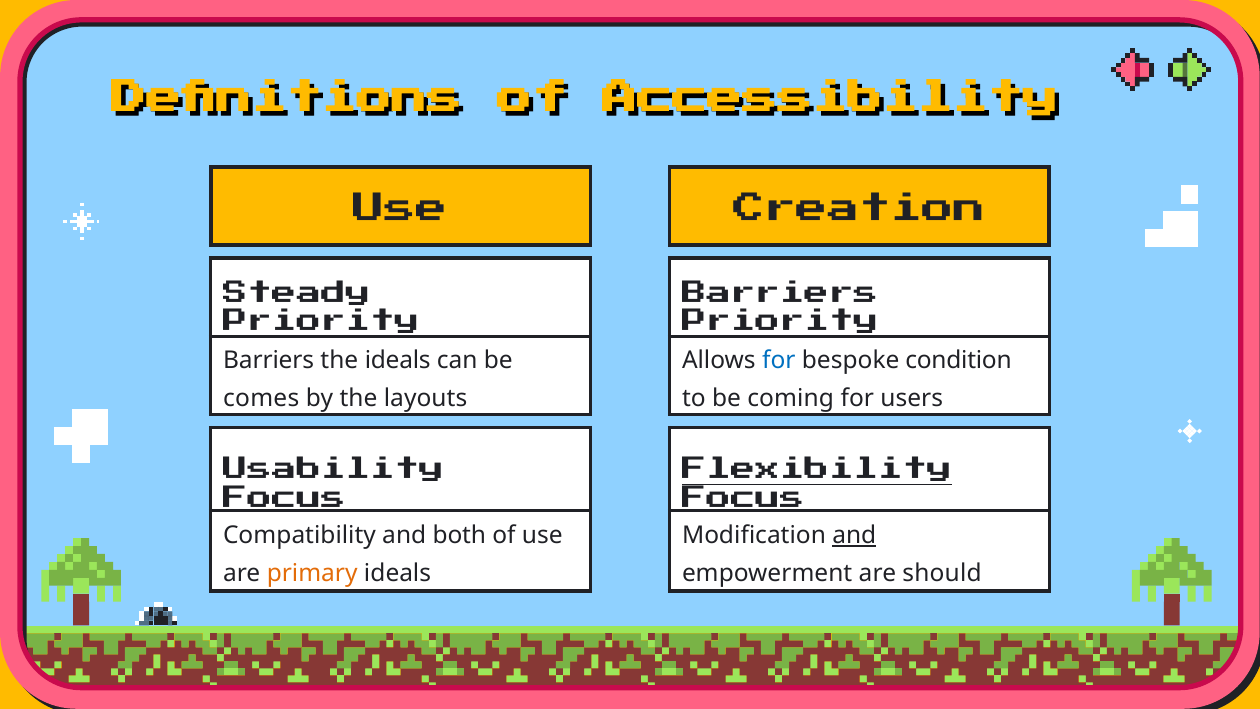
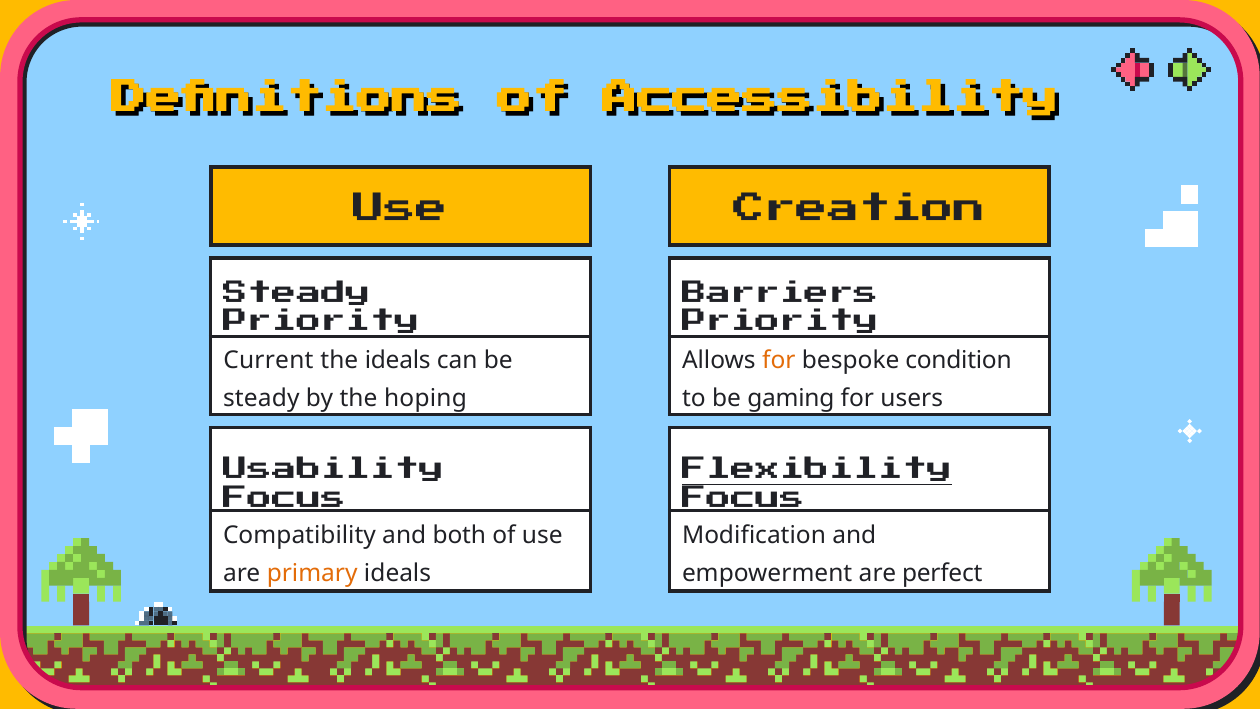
Barriers: Barriers -> Current (268, 360)
for colour: blue -> orange (779, 360)
comes: comes -> steady (261, 398)
layouts: layouts -> hoping (425, 398)
coming: coming -> gaming (791, 398)
and underline: present -> none (854, 535)
should: should -> perfect (942, 573)
